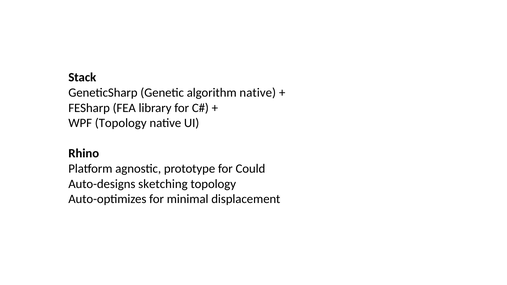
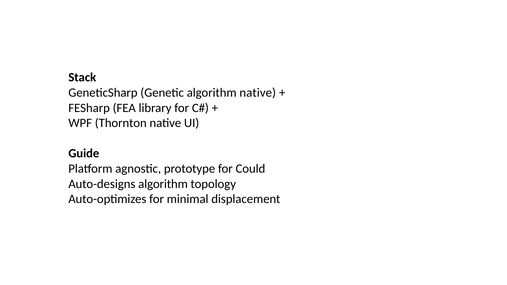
WPF Topology: Topology -> Thornton (121, 123)
Rhino: Rhino -> Guide (84, 154)
Auto-designs sketching: sketching -> algorithm (163, 184)
